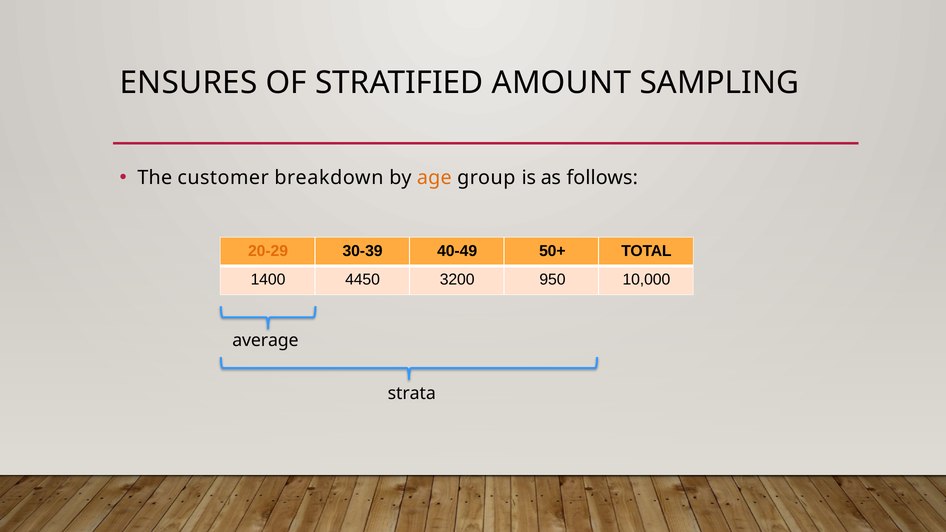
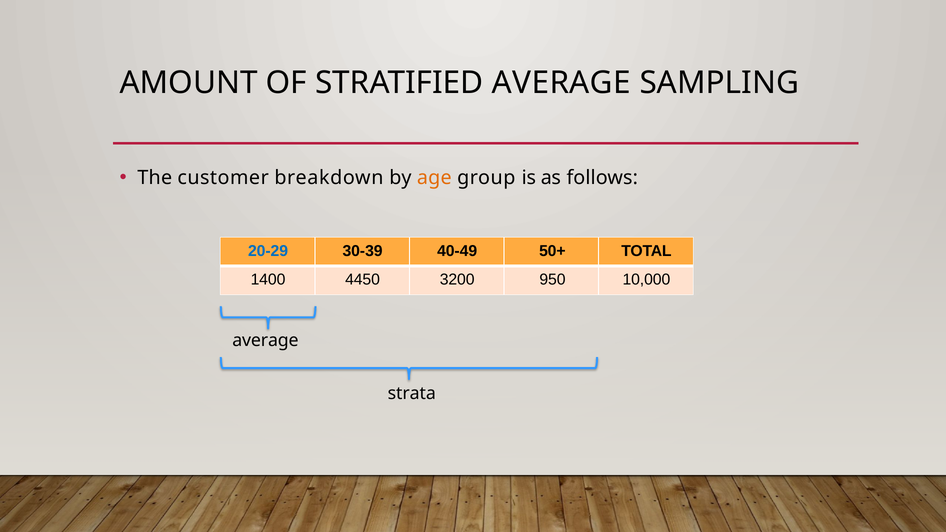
ENSURES: ENSURES -> AMOUNT (189, 83)
STRATIFIED AMOUNT: AMOUNT -> AVERAGE (561, 83)
20-29 colour: orange -> blue (268, 251)
